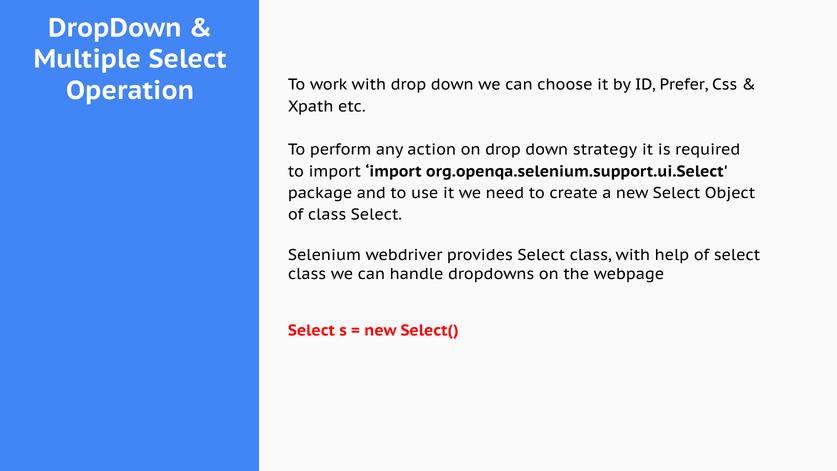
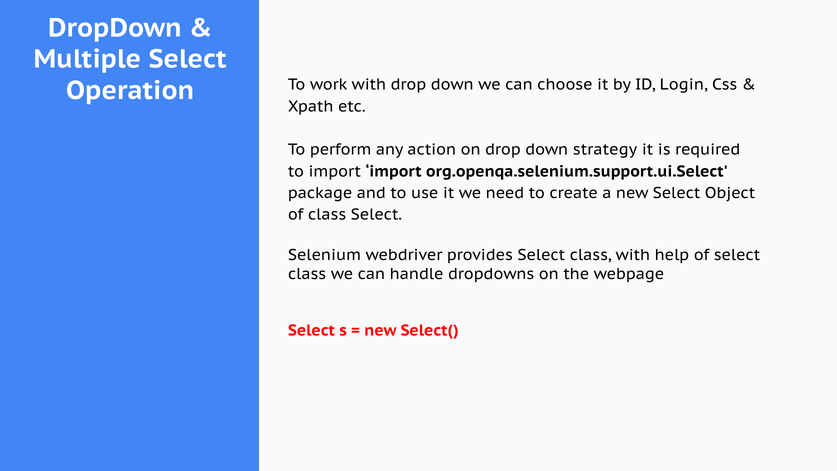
Prefer: Prefer -> Login (684, 85)
